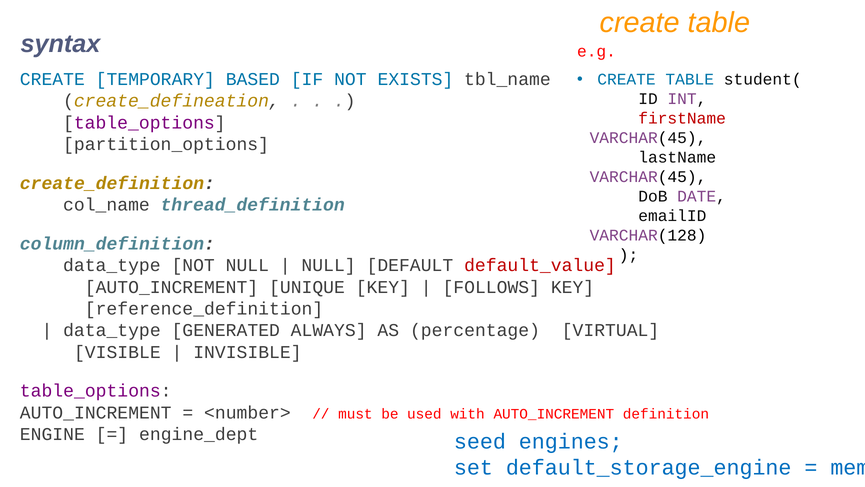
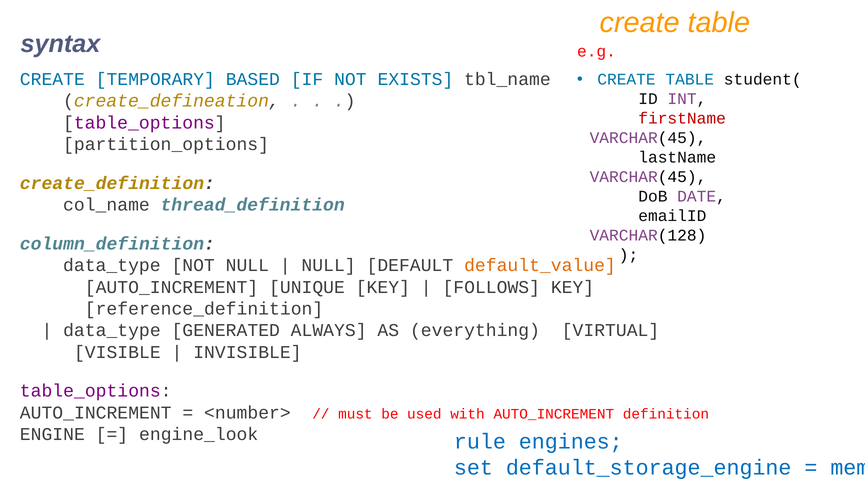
default_value colour: red -> orange (540, 265)
percentage: percentage -> everything (475, 330)
engine_dept: engine_dept -> engine_look (199, 434)
seed: seed -> rule (480, 441)
